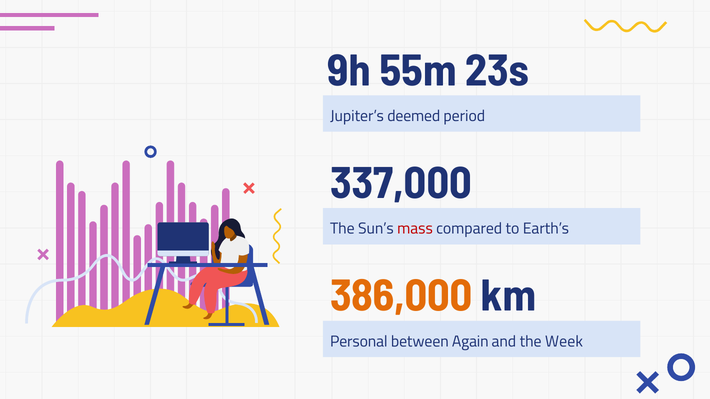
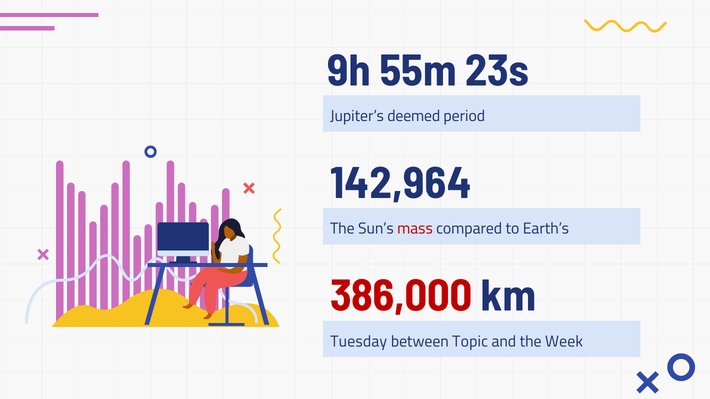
337,000: 337,000 -> 142,964 (401, 184)
386,000 colour: orange -> red (401, 297)
Personal: Personal -> Tuesday (359, 342)
Again: Again -> Topic (470, 342)
